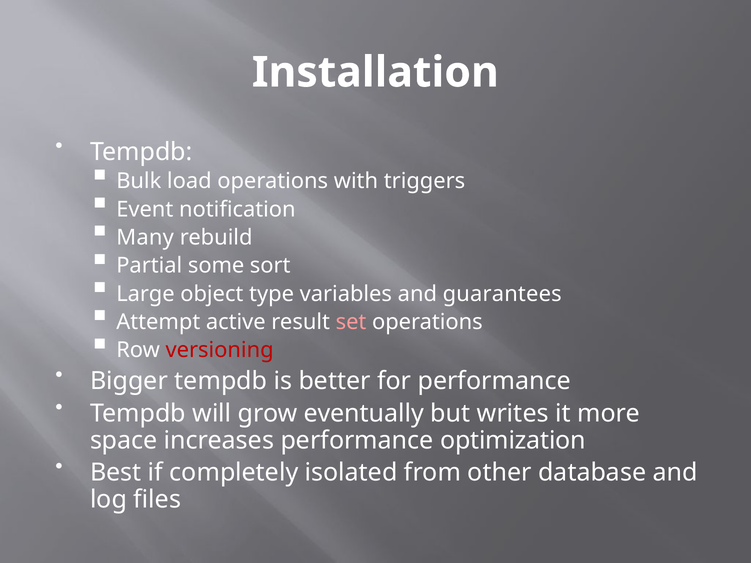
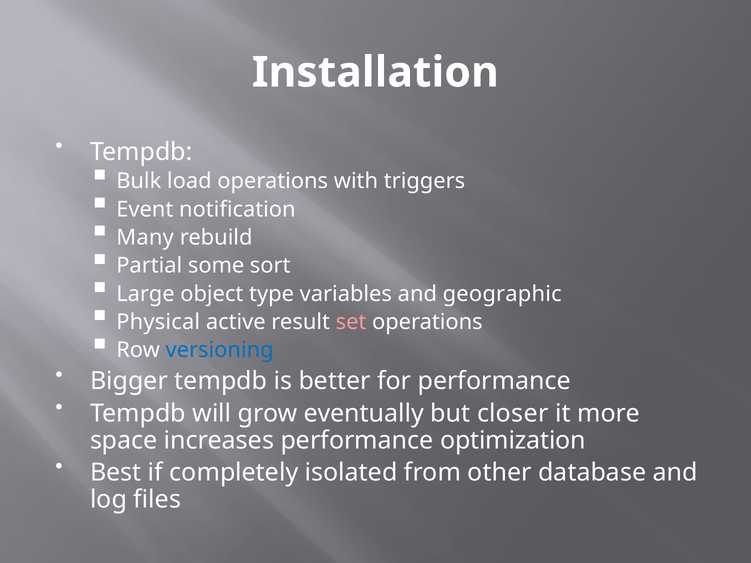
guarantees: guarantees -> geographic (502, 294)
Attempt: Attempt -> Physical (158, 322)
versioning colour: red -> blue (220, 350)
writes: writes -> closer (513, 414)
